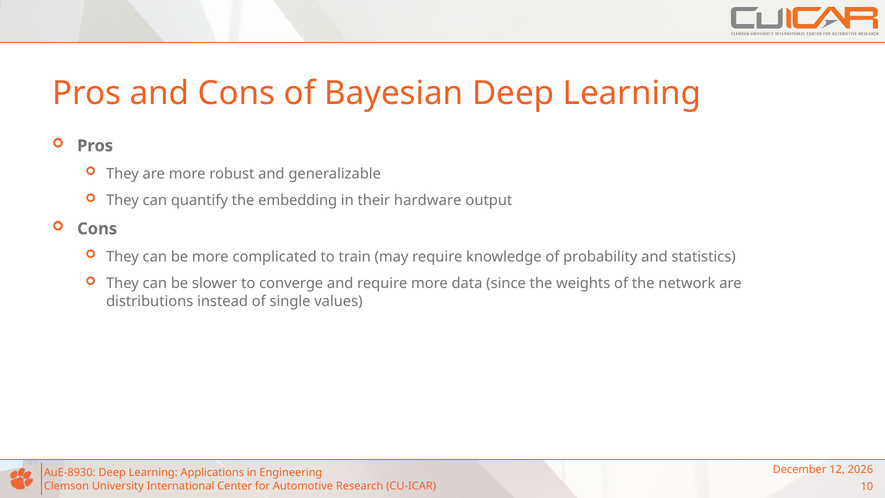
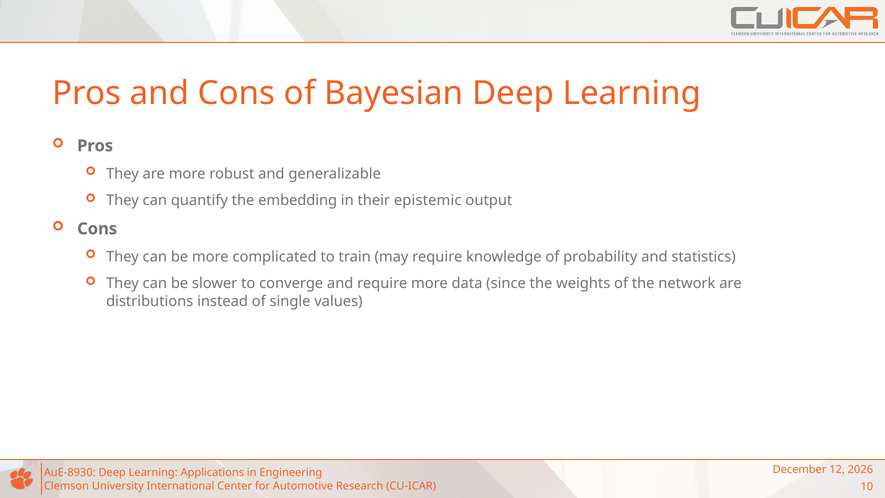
hardware: hardware -> epistemic (428, 201)
